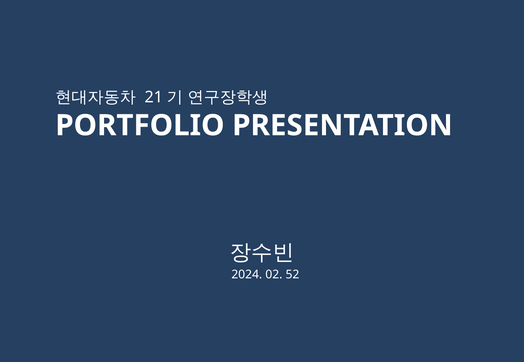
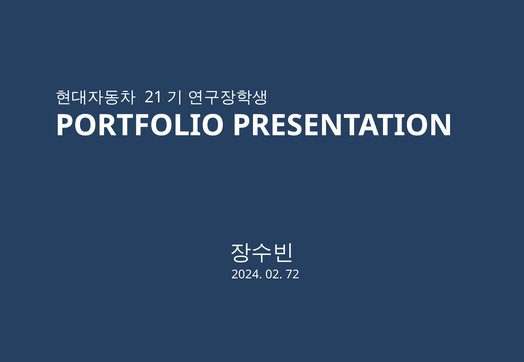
52: 52 -> 72 (292, 275)
